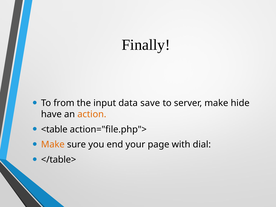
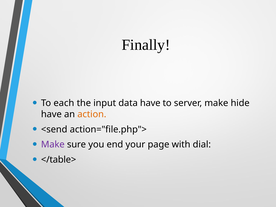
from: from -> each (64, 103)
data save: save -> have (150, 103)
<table: <table -> <send (54, 129)
Make colour: orange -> purple (53, 145)
